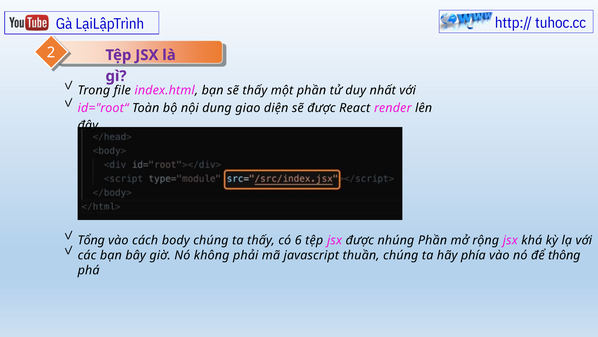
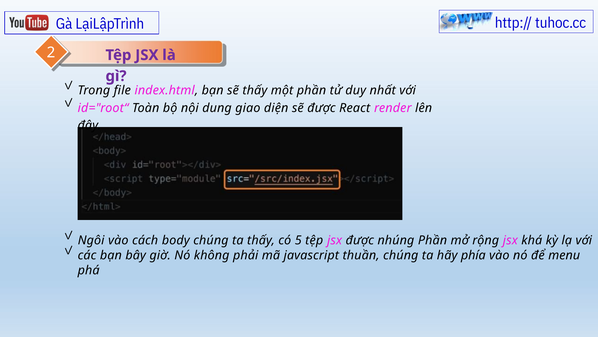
Tổng: Tổng -> Ngôi (91, 240)
6: 6 -> 5 (298, 240)
thông: thông -> menu (564, 255)
